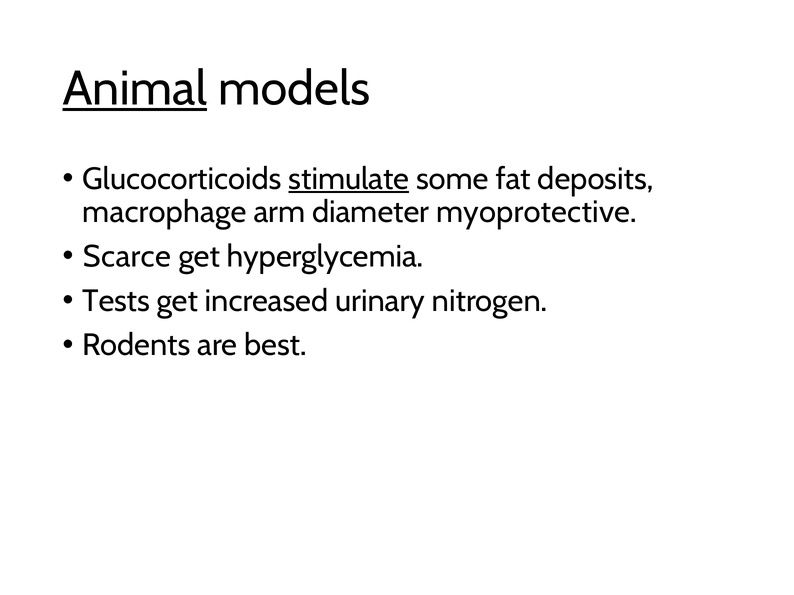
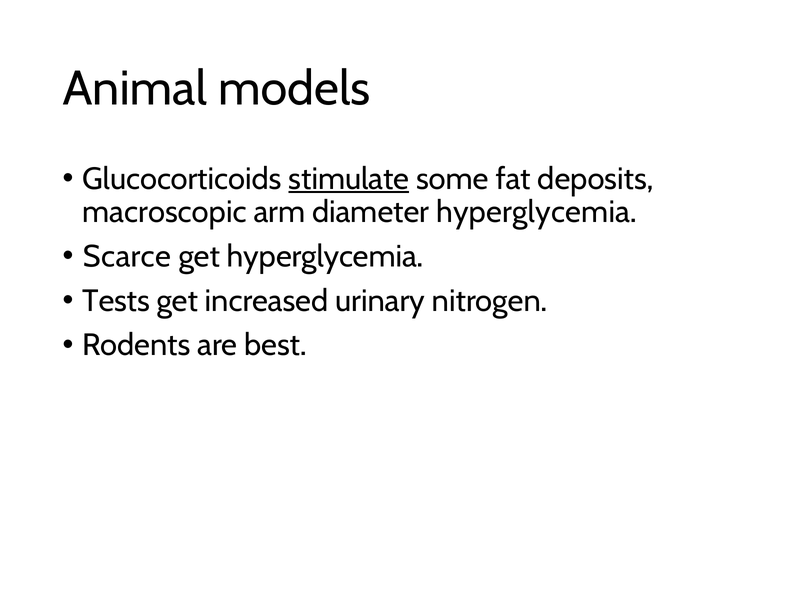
Animal underline: present -> none (135, 89)
macrophage: macrophage -> macroscopic (165, 212)
diameter myoprotective: myoprotective -> hyperglycemia (536, 212)
